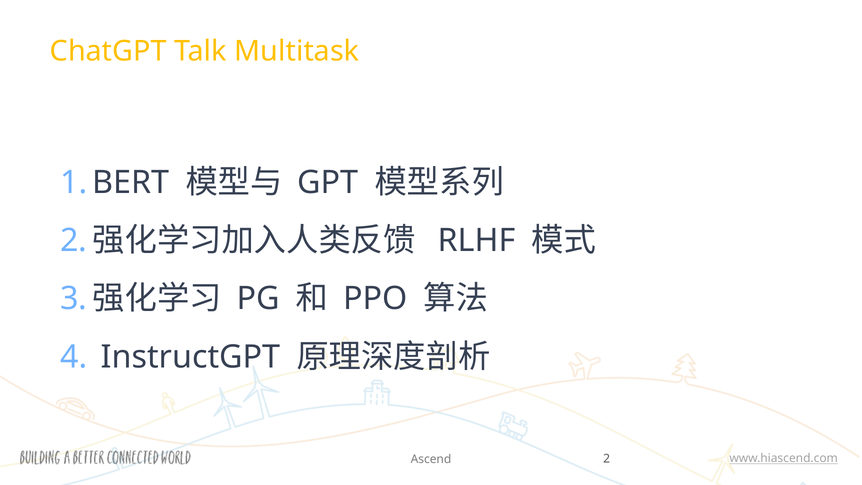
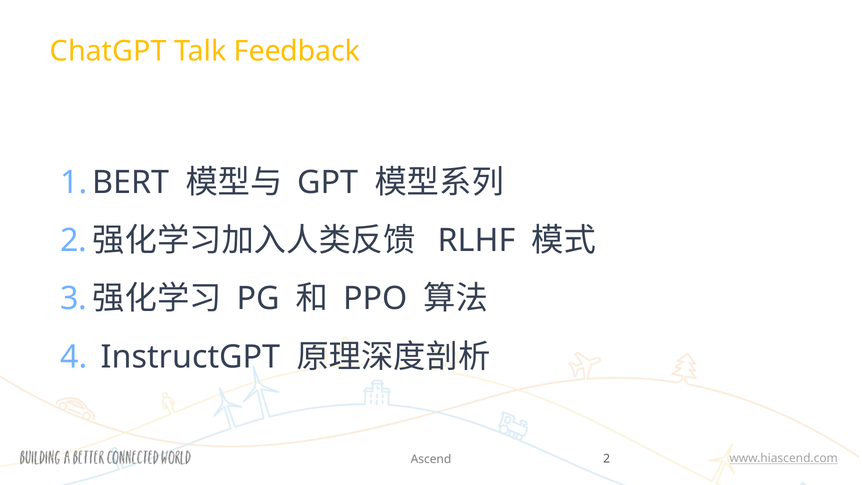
Multitask: Multitask -> Feedback (297, 51)
